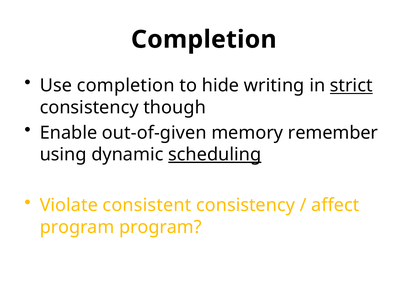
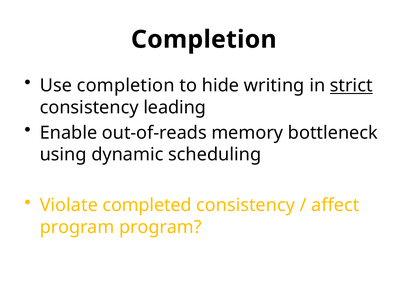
though: though -> leading (175, 107)
out-of-given: out-of-given -> out-of-reads (154, 133)
remember: remember -> bottleneck (333, 133)
scheduling underline: present -> none (215, 155)
consistent: consistent -> completed (147, 205)
